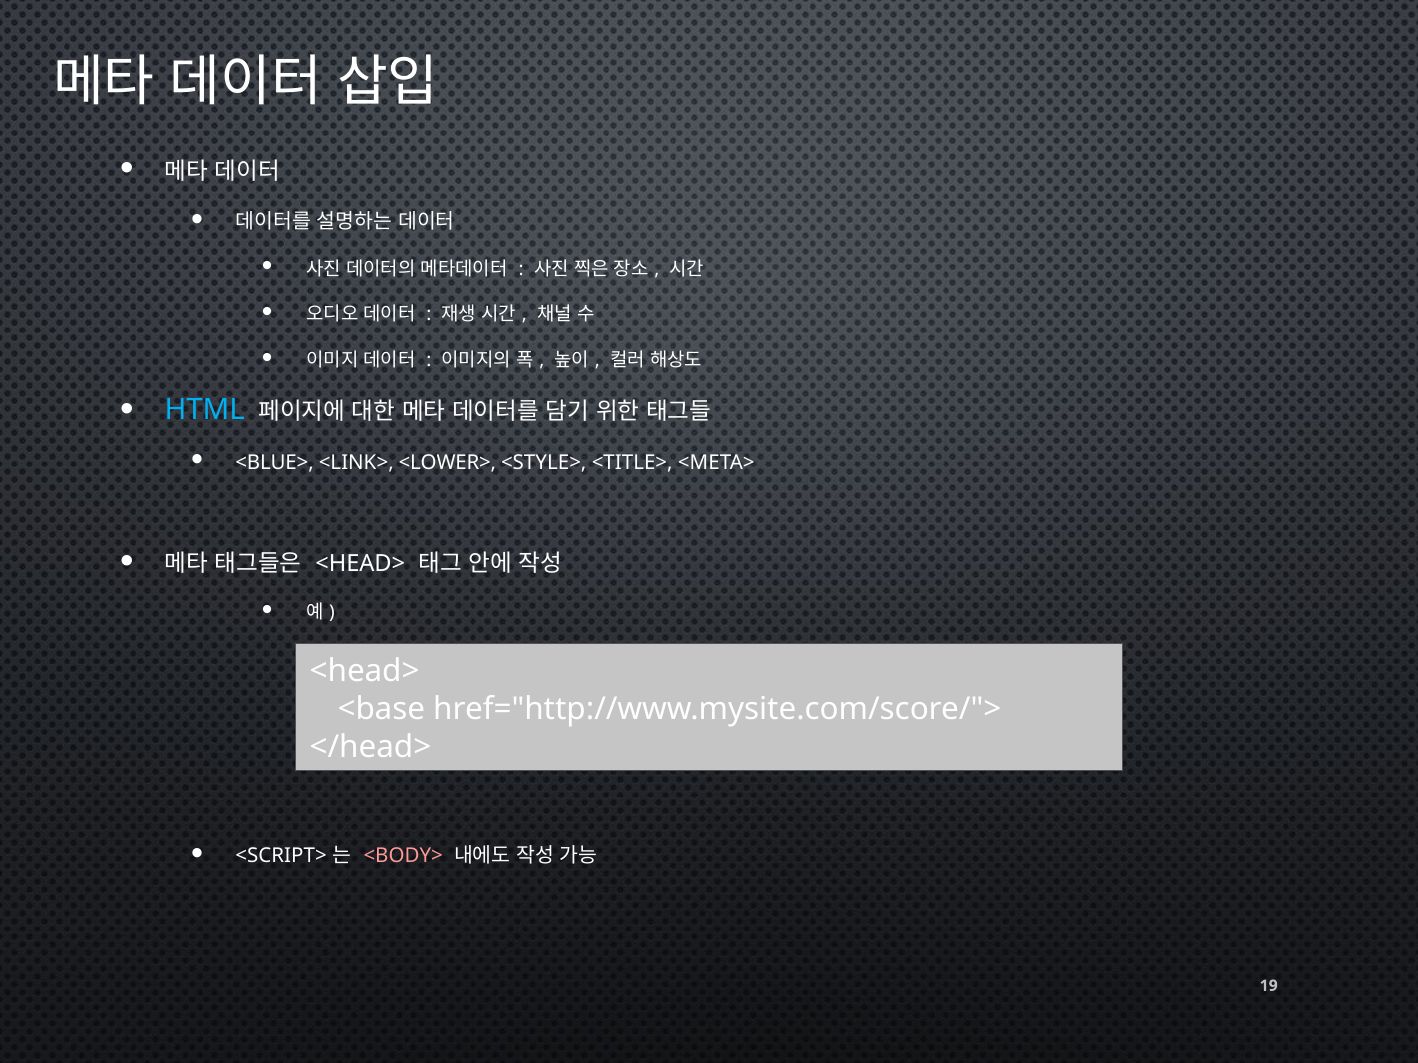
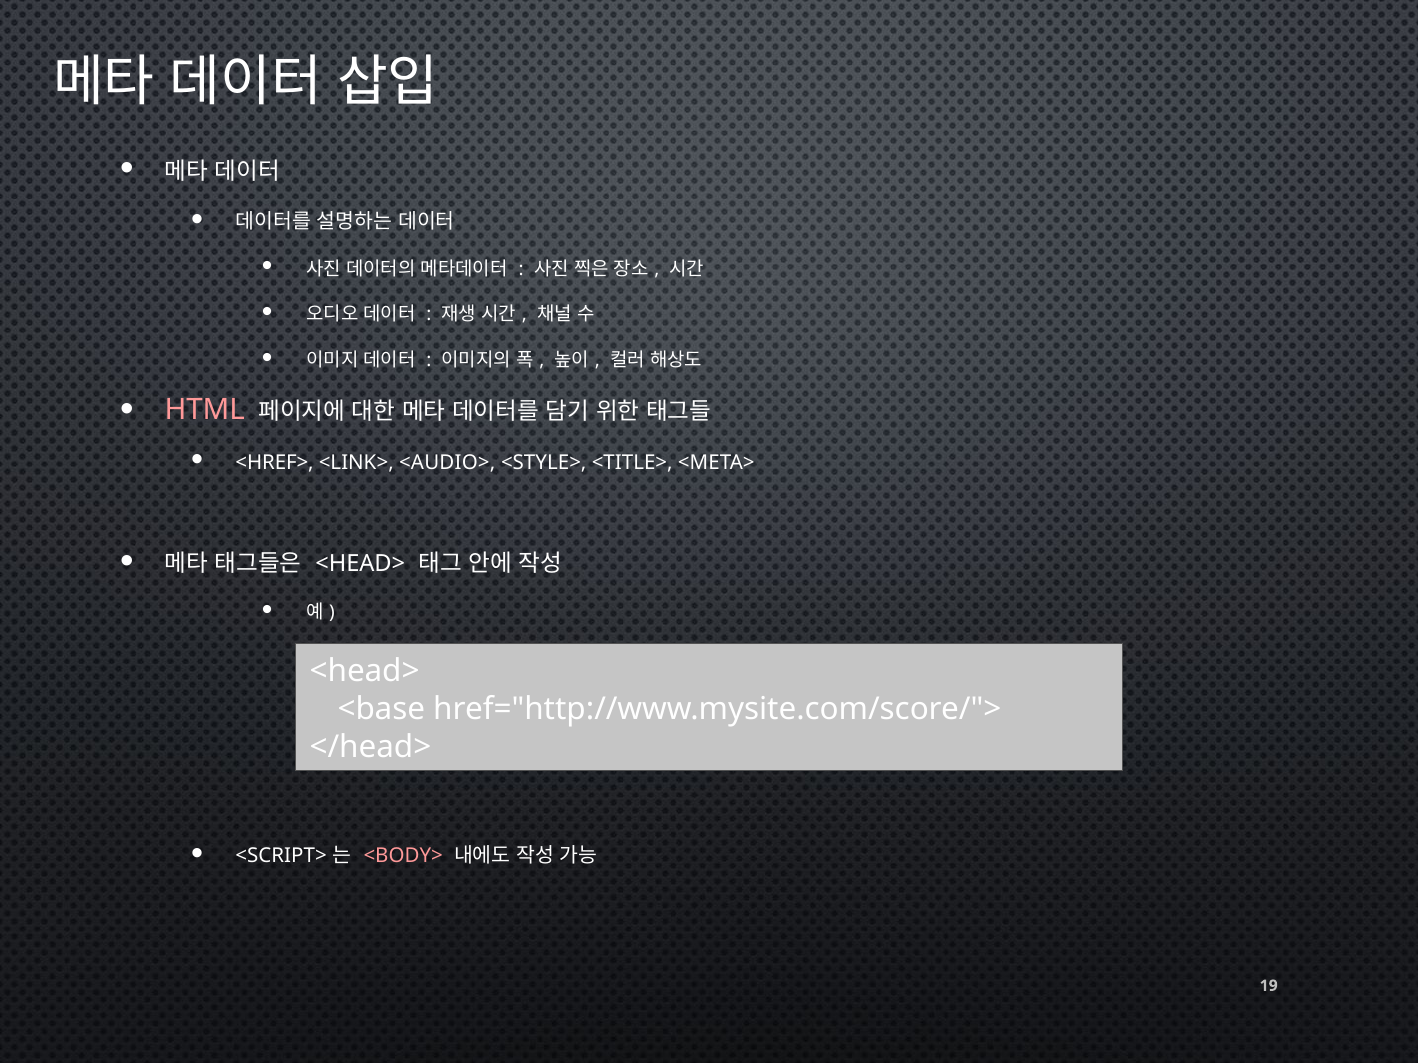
HTML colour: light blue -> pink (205, 410)
<BLUE>: <BLUE> -> <HREF> (275, 463)
<LOWER>: <LOWER> -> <AUDIO> (447, 463)
